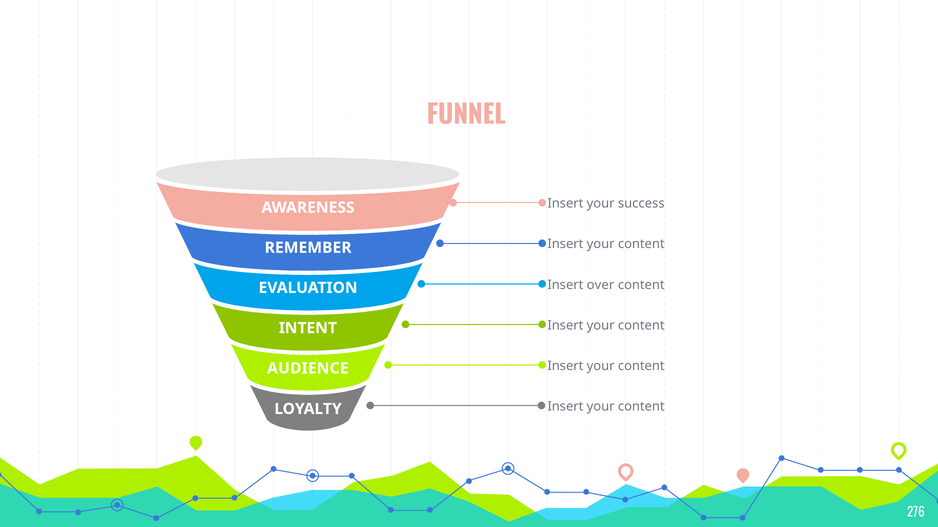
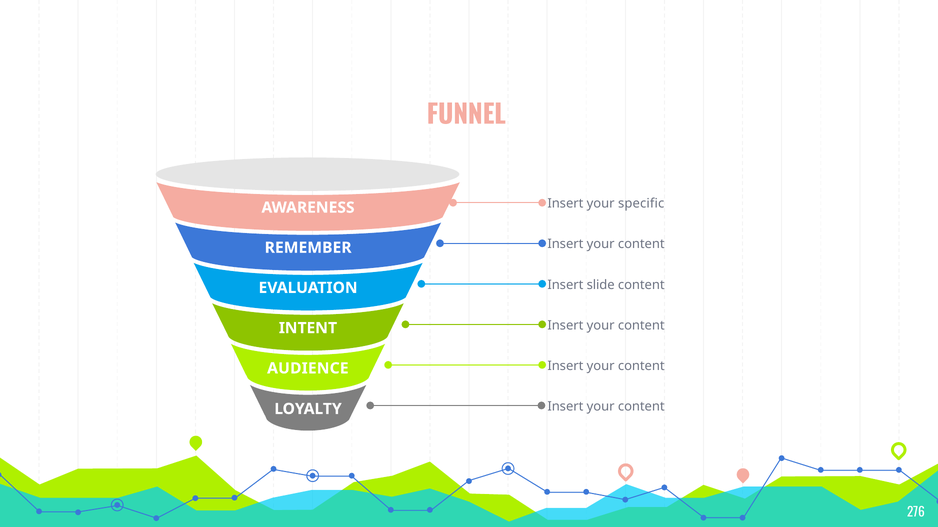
success: success -> specific (641, 204)
over: over -> slide (601, 285)
